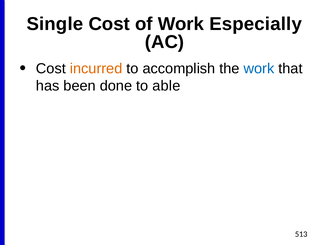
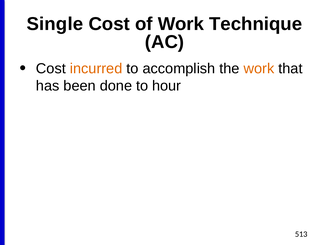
Especially: Especially -> Technique (256, 24)
work colour: blue -> orange (259, 69)
able: able -> hour (167, 86)
